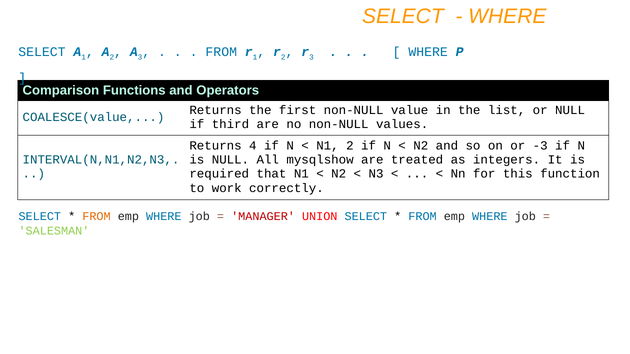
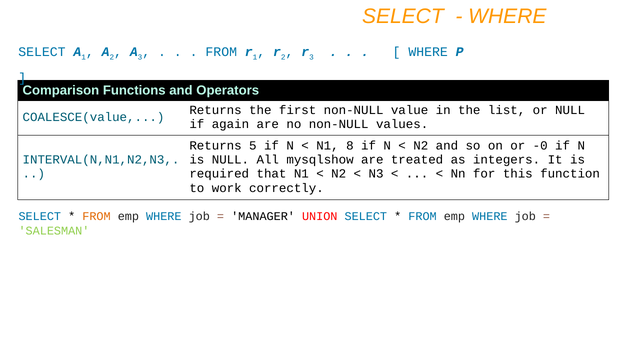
third: third -> again (230, 124)
4: 4 -> 5 (253, 146)
N1 2: 2 -> 8 (350, 146)
-3: -3 -> -0 (540, 146)
MANAGER colour: red -> black (263, 217)
